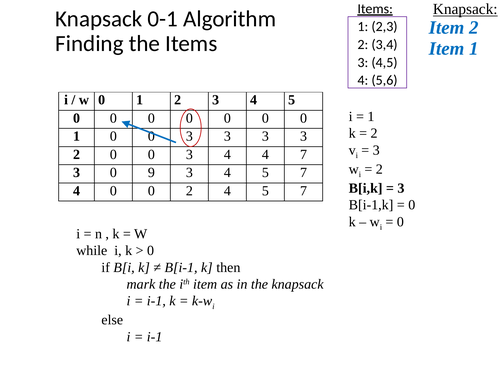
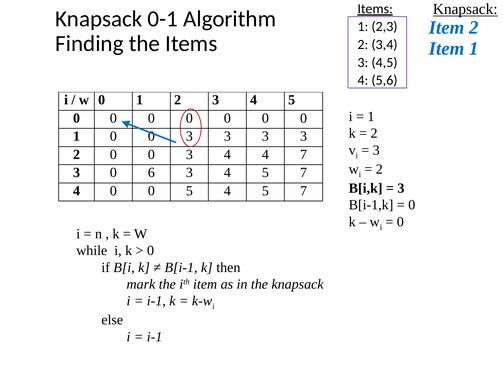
9: 9 -> 6 (151, 173)
0 2: 2 -> 5 (189, 191)
